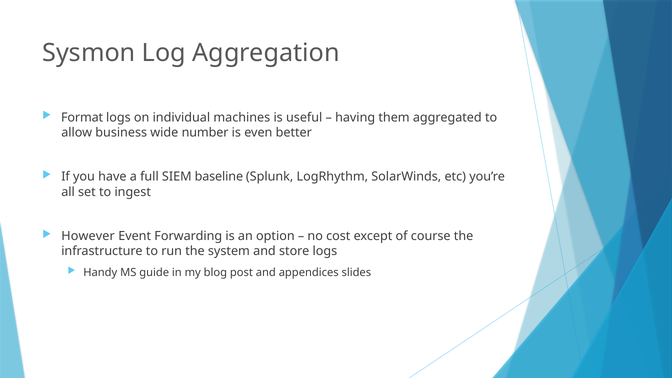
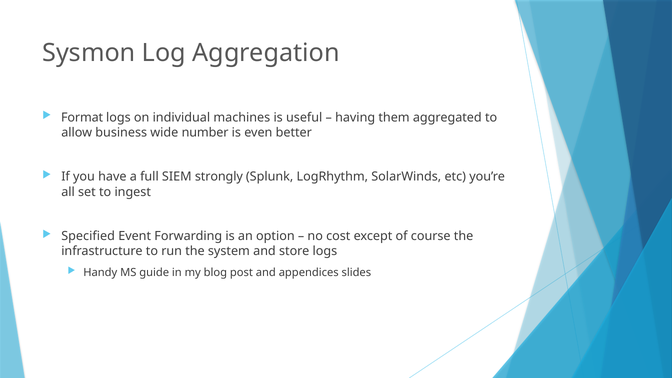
baseline: baseline -> strongly (219, 177)
However: However -> Specified (88, 236)
